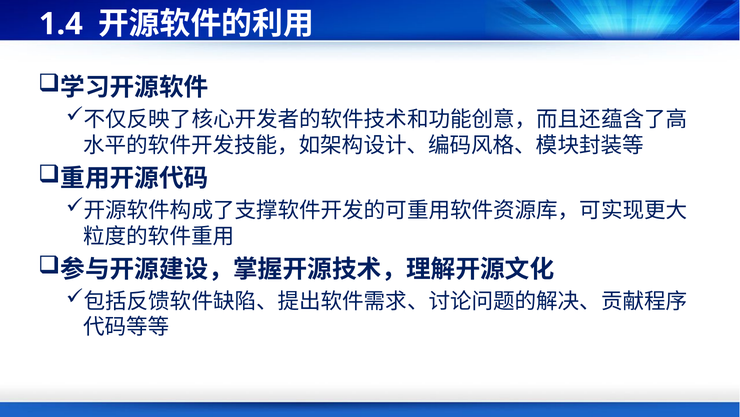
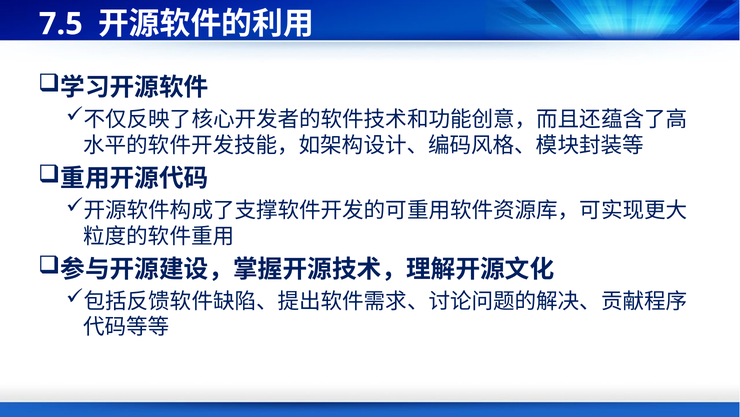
1.4: 1.4 -> 7.5 (61, 24)
